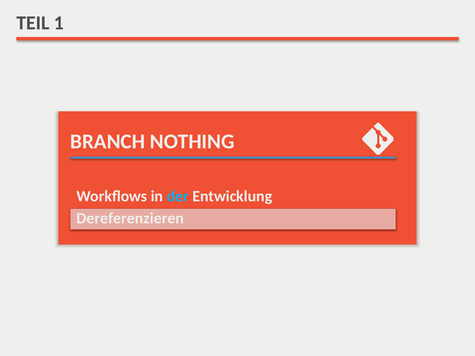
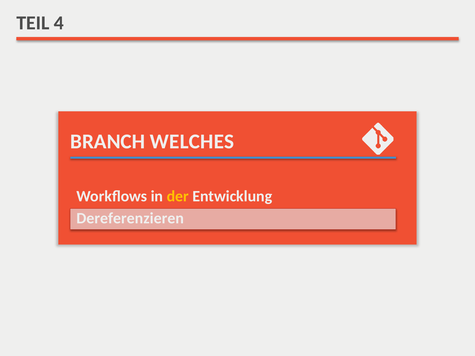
1: 1 -> 4 (59, 23)
NOTHING: NOTHING -> WELCHES (192, 141)
der colour: light blue -> yellow (178, 196)
